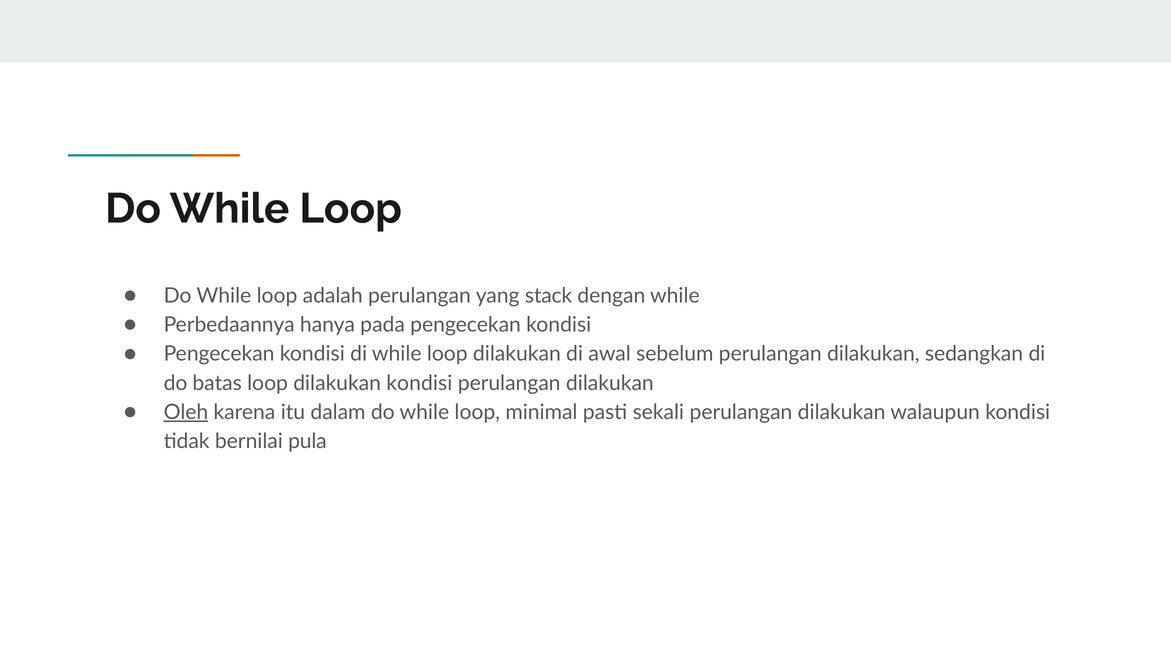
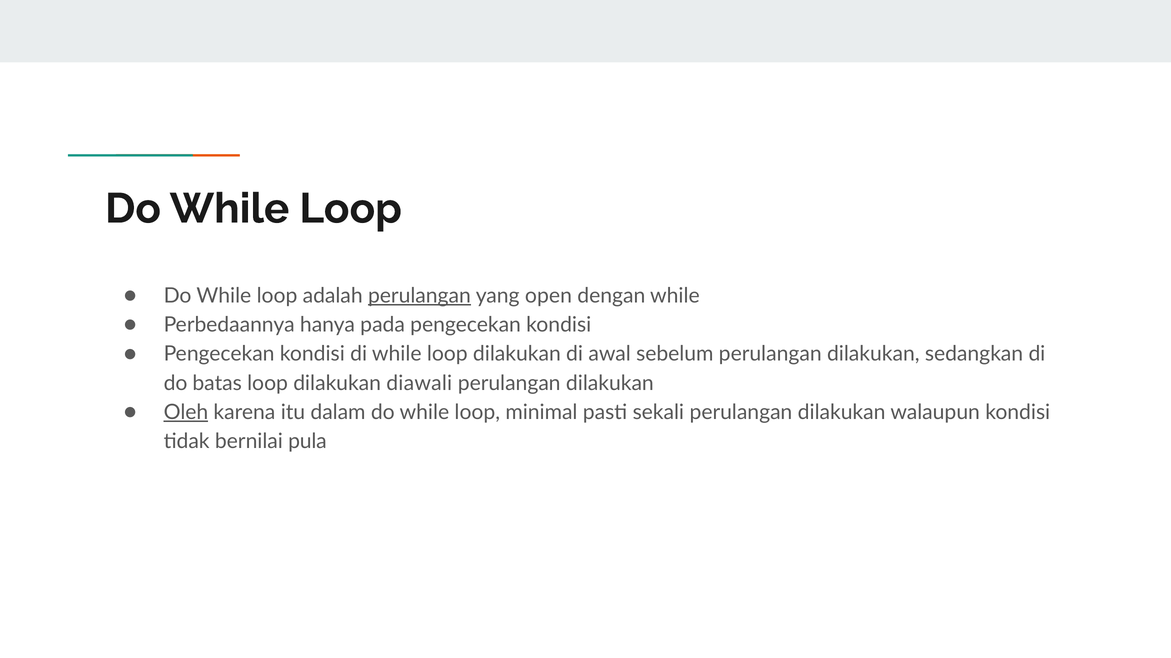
perulangan underline: none -> present (419, 296)
stack: stack -> open (548, 296)
dilakukan kondisi: kondisi -> diawali (419, 383)
